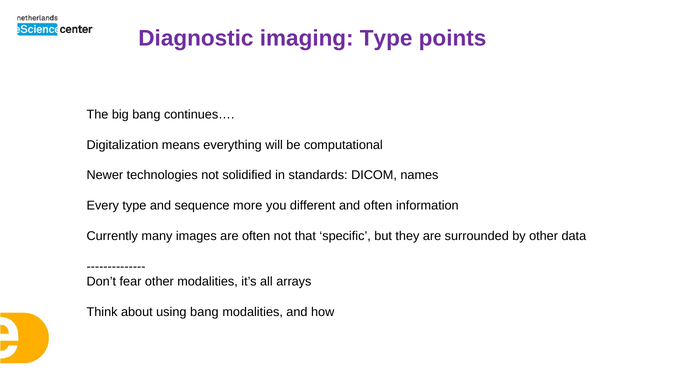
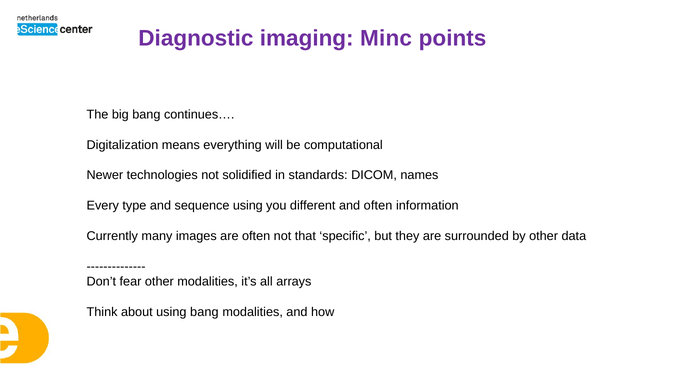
imaging Type: Type -> Minc (386, 38)
sequence more: more -> using (248, 206)
